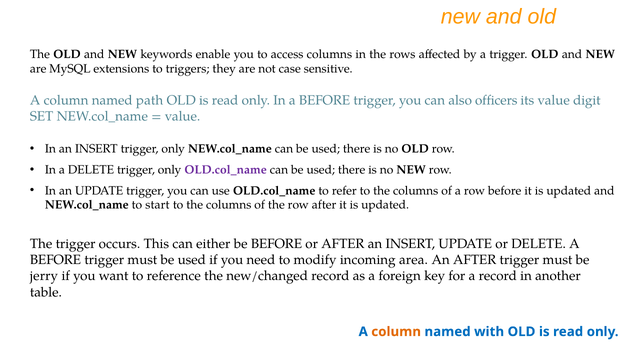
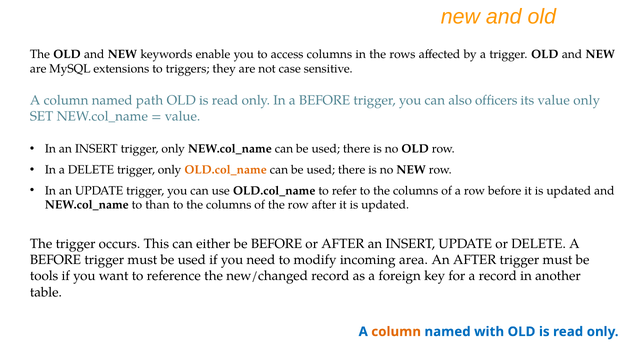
value digit: digit -> only (587, 100)
OLD.col_name colour: purple -> orange (226, 169)
start: start -> than (157, 205)
jerry: jerry -> tools (44, 276)
